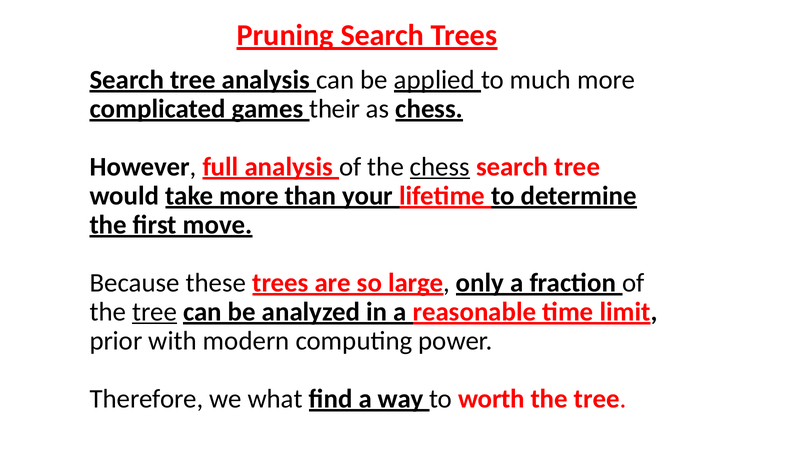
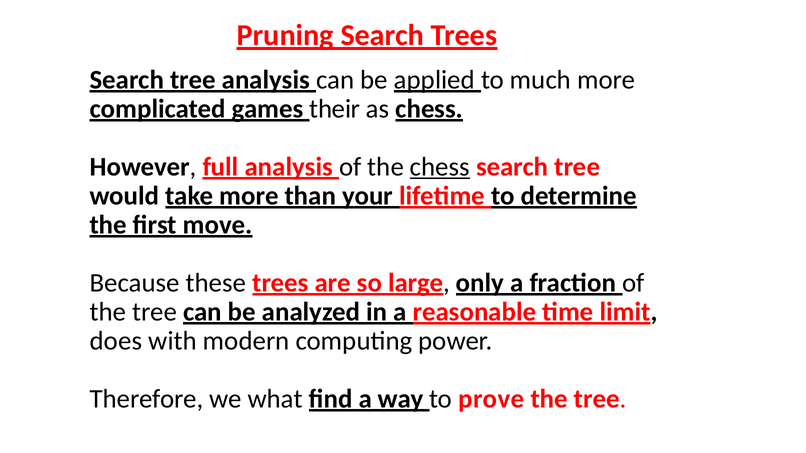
tree underline: present -> none (155, 312)
prior: prior -> does (116, 341)
worth: worth -> prove (491, 399)
